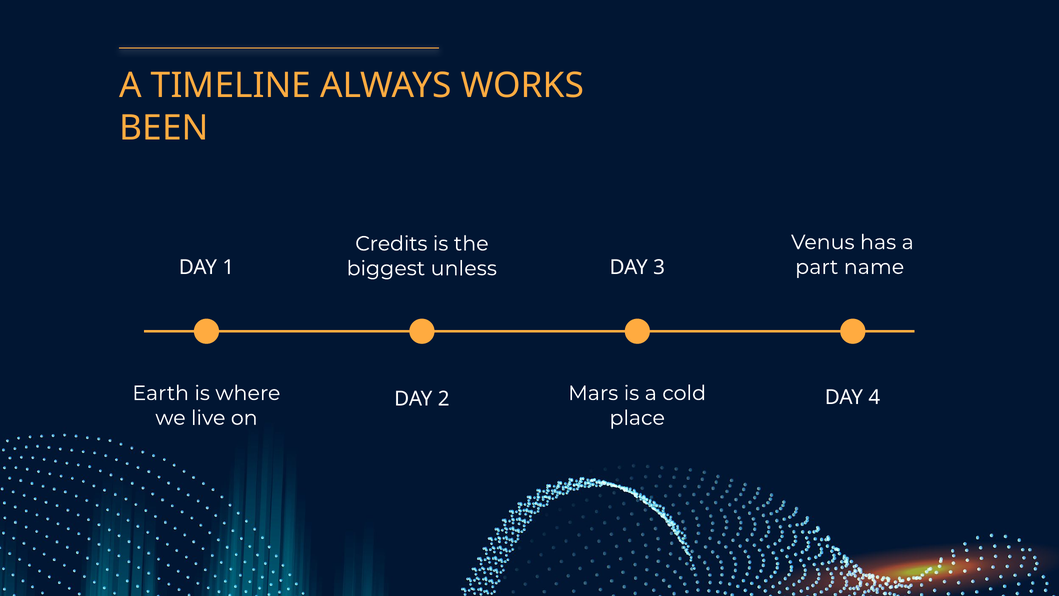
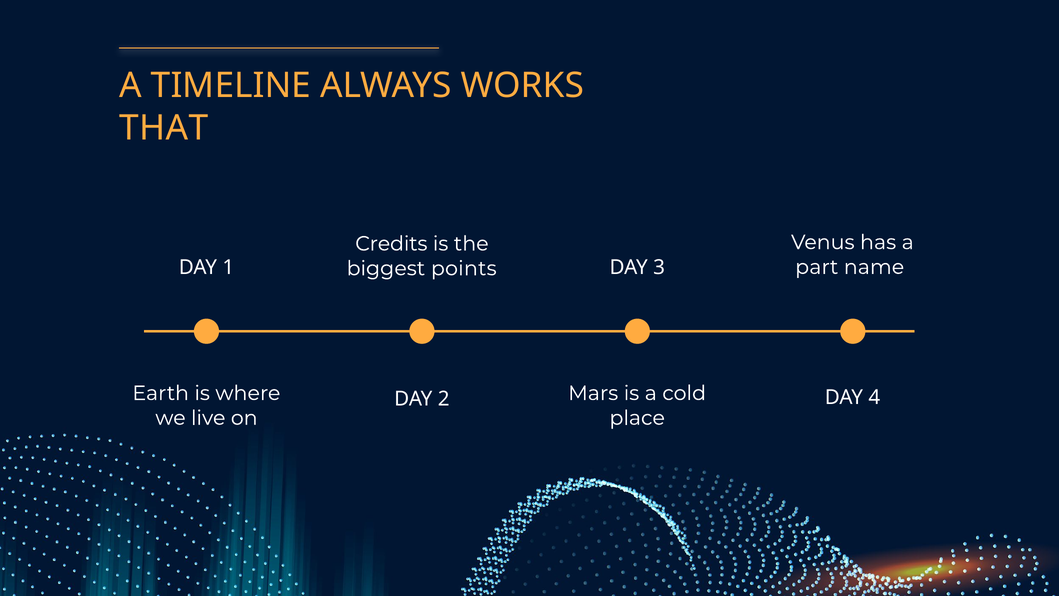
BEEN: BEEN -> THAT (164, 128)
unless: unless -> points (464, 268)
